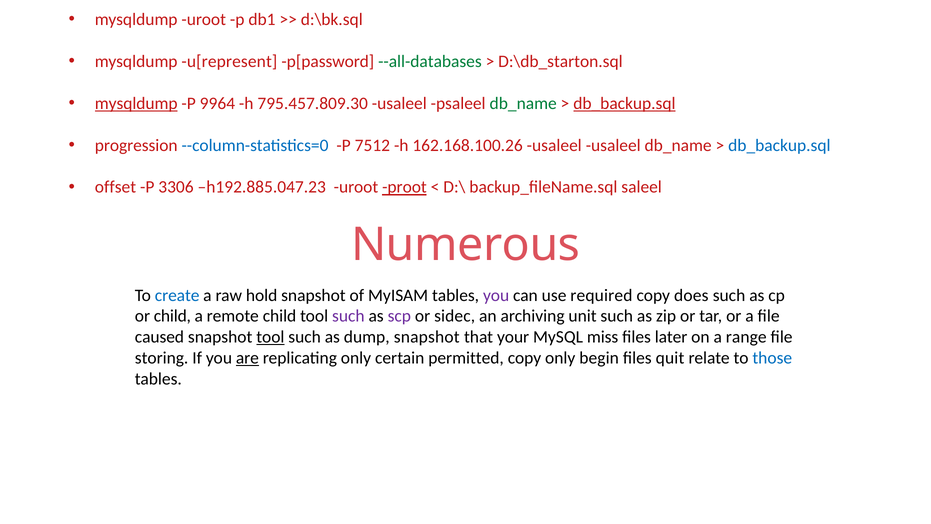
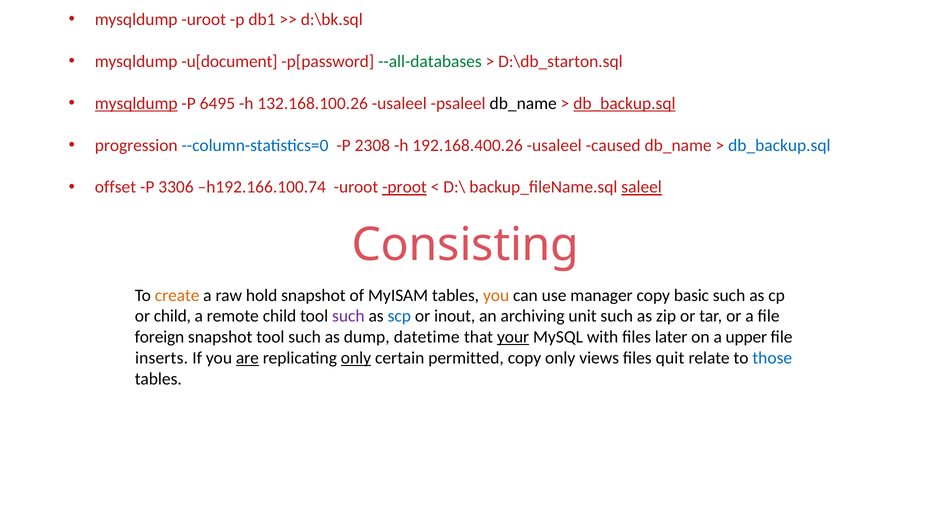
u[represent: u[represent -> u[document (230, 61)
9964: 9964 -> 6495 (217, 103)
795.457.809.30: 795.457.809.30 -> 132.168.100.26 (313, 103)
db_name colour: green -> black (523, 103)
7512: 7512 -> 2308 (372, 145)
162.168.100.26: 162.168.100.26 -> 192.168.400.26 (468, 145)
usaleel usaleel: usaleel -> caused (613, 145)
h192.885.047.23: h192.885.047.23 -> h192.166.100.74 (262, 187)
saleel underline: none -> present (642, 187)
Numerous: Numerous -> Consisting (465, 245)
create colour: blue -> orange (177, 295)
you colour: purple -> orange (496, 295)
required: required -> manager (602, 295)
does: does -> basic (691, 295)
scp colour: purple -> blue (399, 316)
sidec: sidec -> inout (455, 316)
caused: caused -> foreign (159, 337)
tool underline: present -> none (270, 337)
dump snapshot: snapshot -> datetime (427, 337)
your underline: none -> present (513, 337)
miss: miss -> with (603, 337)
range: range -> upper (746, 337)
storing: storing -> inserts (162, 358)
only underline: none -> present (356, 358)
begin: begin -> views (599, 358)
